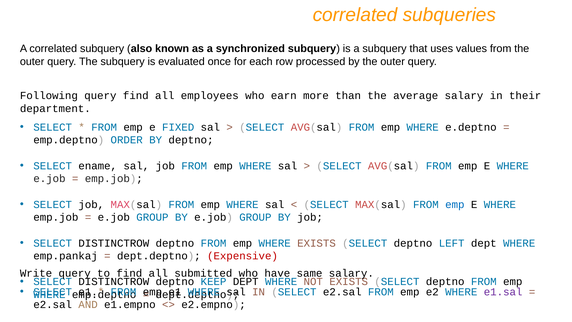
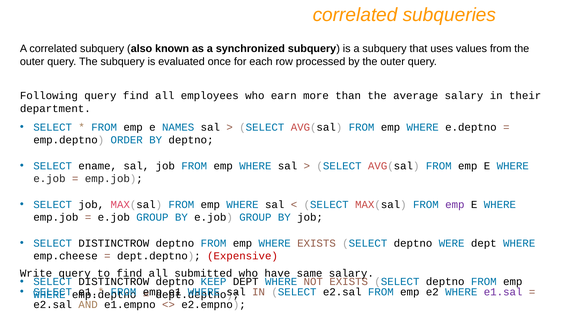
FIXED: FIXED -> NAMES (178, 127)
emp colour: blue -> purple (455, 204)
LEFT: LEFT -> WERE (452, 243)
emp.pankaj: emp.pankaj -> emp.cheese (66, 256)
